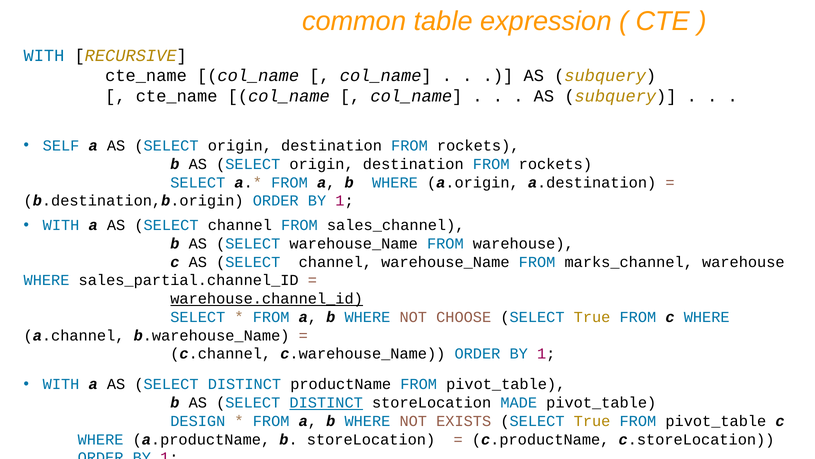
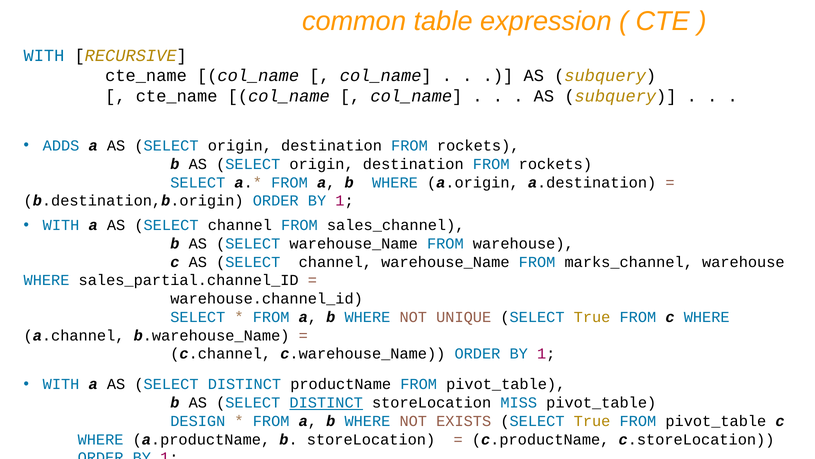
SELF: SELF -> ADDS (61, 146)
warehouse.channel_id underline: present -> none (267, 298)
CHOOSE: CHOOSE -> UNIQUE (464, 317)
MADE: MADE -> MISS (519, 402)
